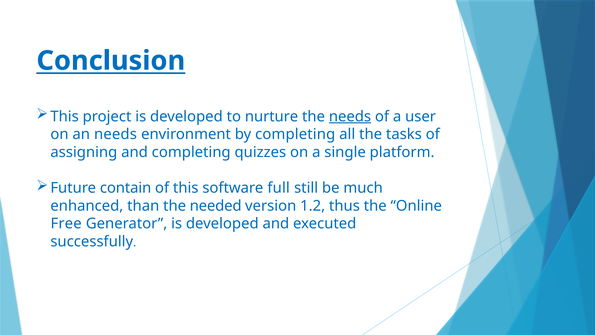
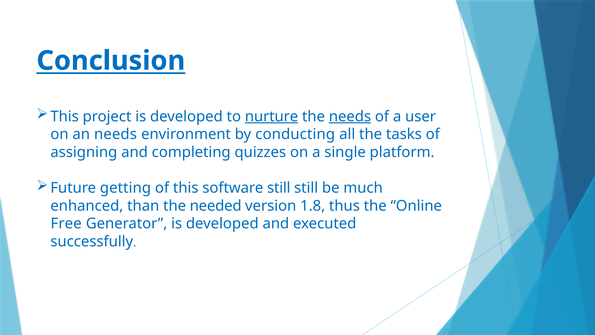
nurture underline: none -> present (272, 116)
by completing: completing -> conducting (295, 134)
contain: contain -> getting (125, 188)
software full: full -> still (279, 188)
1.2: 1.2 -> 1.8 (313, 206)
